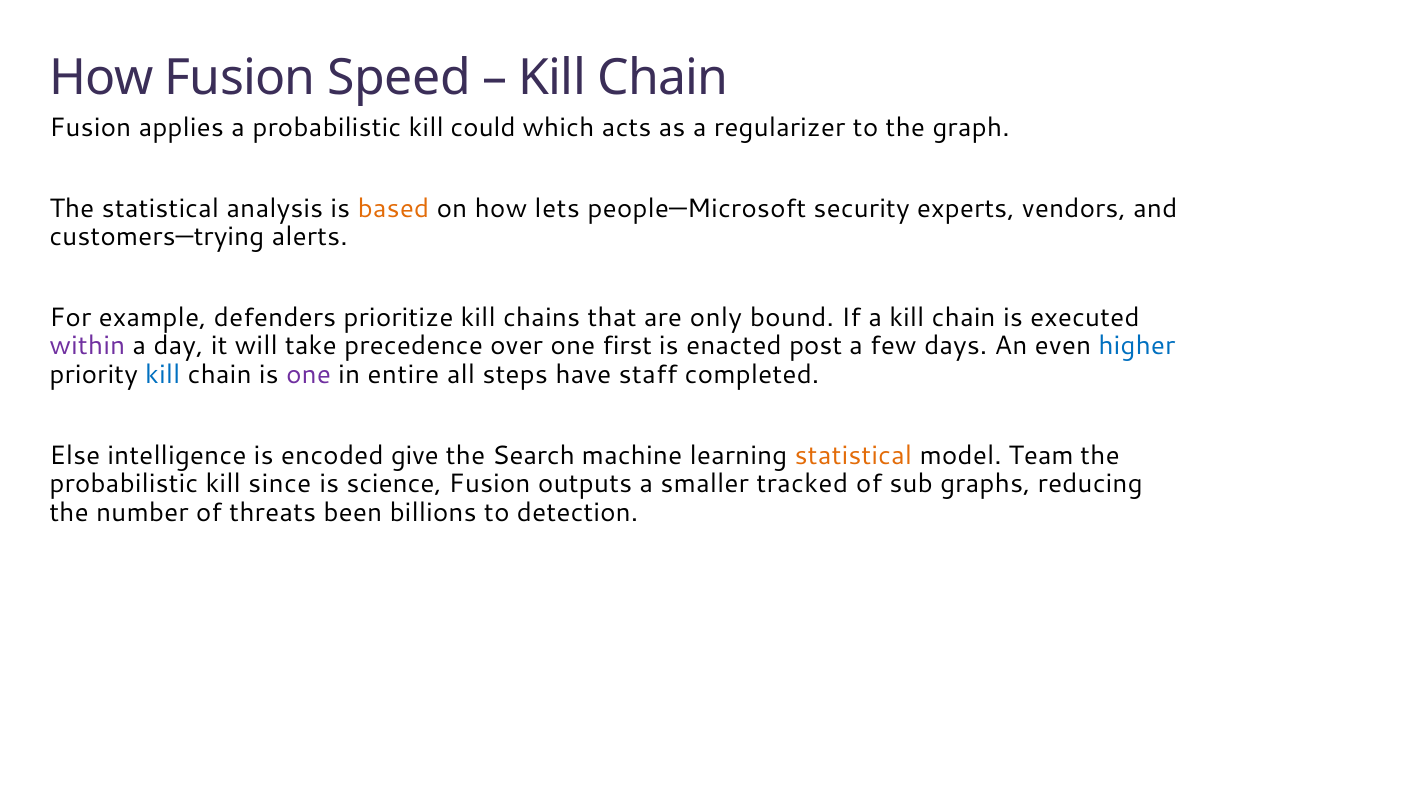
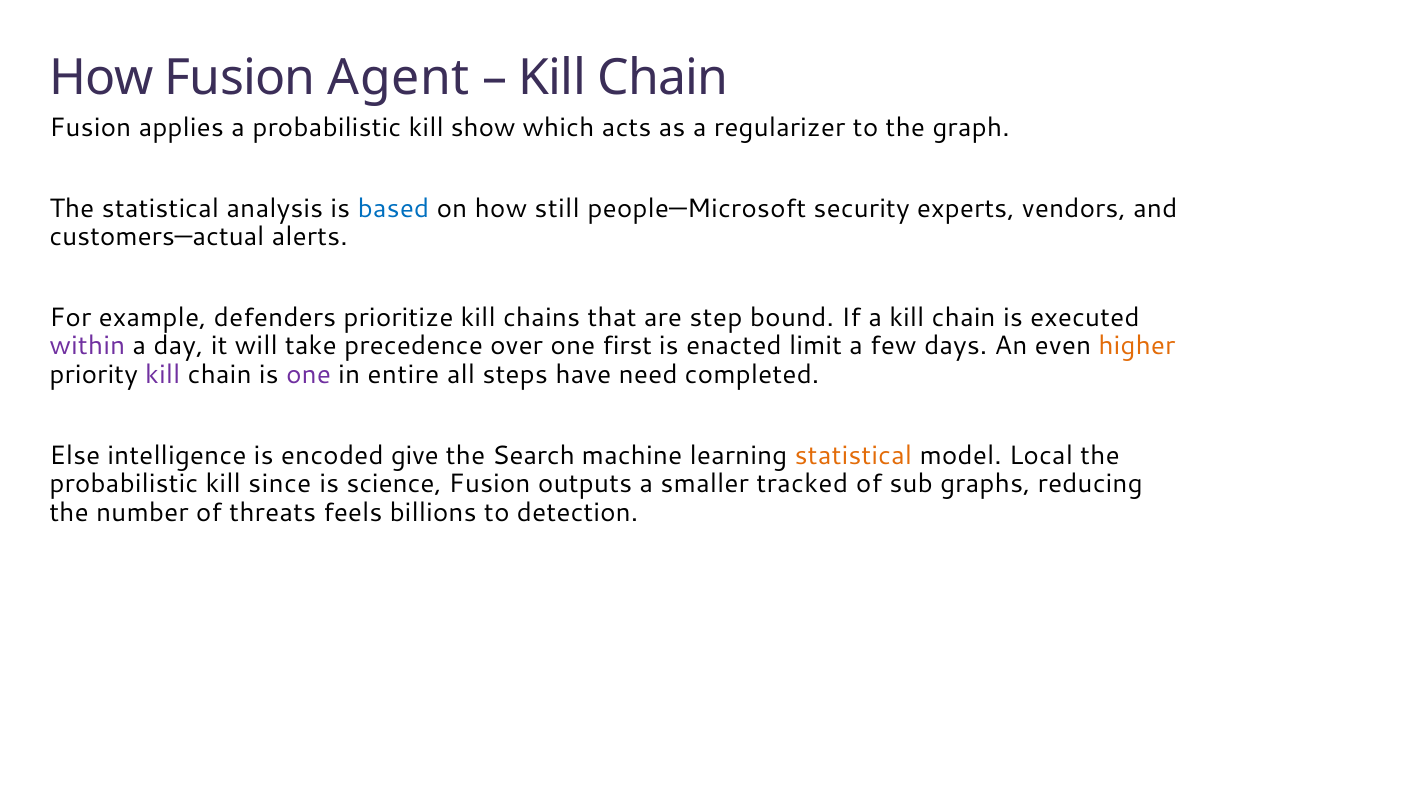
Speed: Speed -> Agent (399, 78)
could: could -> show (483, 128)
based colour: orange -> blue (393, 208)
lets: lets -> still (557, 208)
customers—trying: customers—trying -> customers—actual (157, 237)
only: only -> step (716, 317)
post: post -> limit (816, 346)
higher colour: blue -> orange (1137, 346)
kill colour: blue -> purple (163, 375)
staff: staff -> need (648, 375)
Team: Team -> Local (1041, 455)
been: been -> feels (353, 512)
